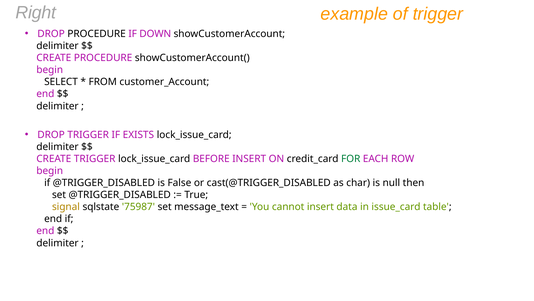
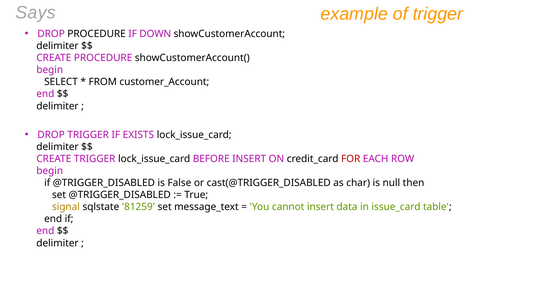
Right: Right -> Says (36, 13)
FOR colour: green -> red (351, 158)
75987: 75987 -> 81259 (138, 206)
